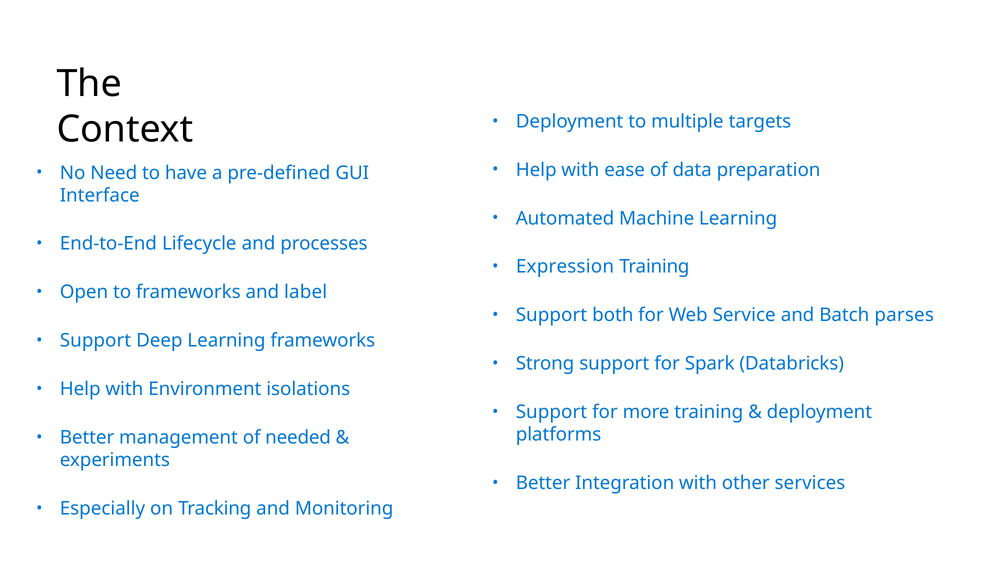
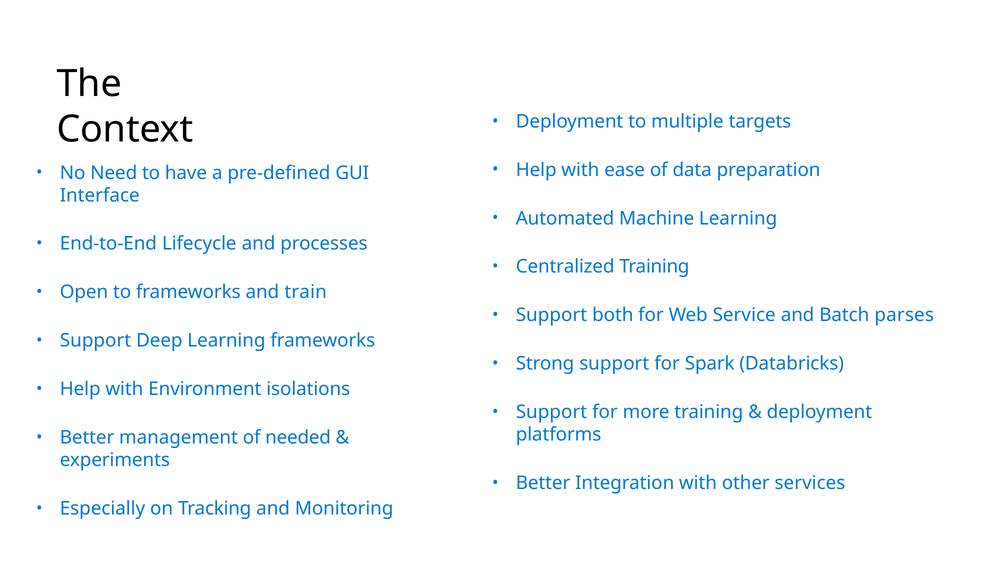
Expression: Expression -> Centralized (565, 267)
label: label -> train (306, 292)
